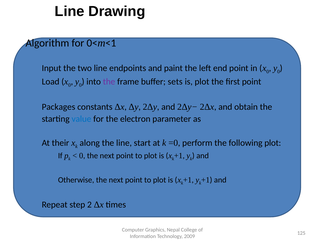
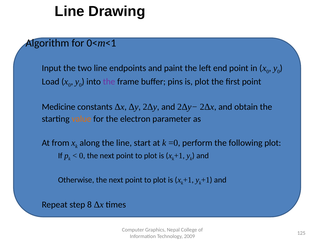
sets: sets -> pins (175, 82)
Packages: Packages -> Medicine (59, 107)
value colour: blue -> orange (81, 119)
their: their -> from (61, 143)
2: 2 -> 8 (89, 204)
